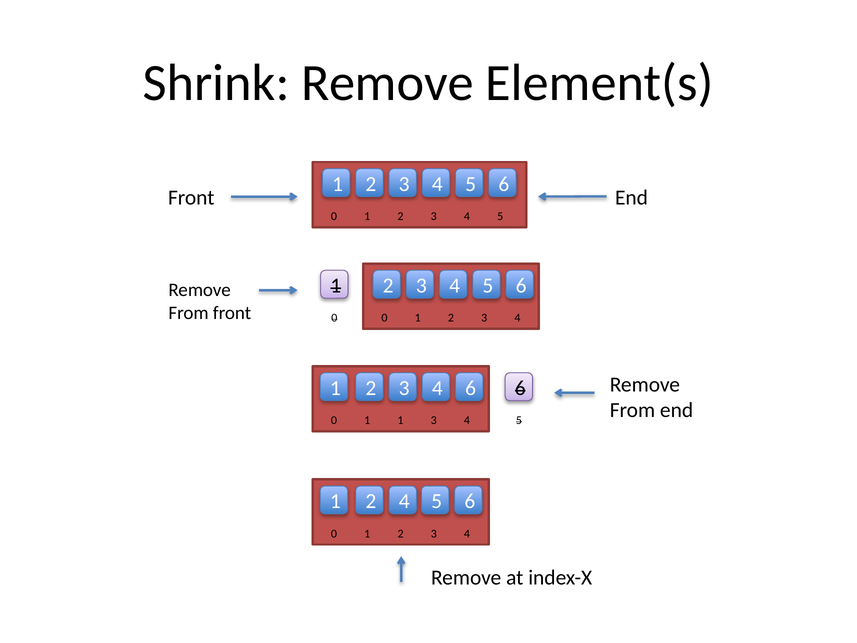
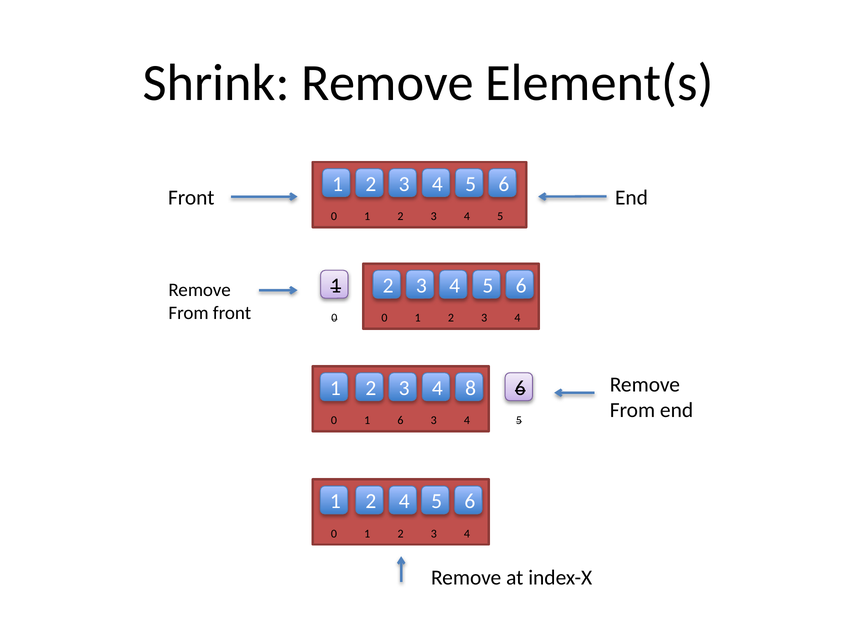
4 6: 6 -> 8 (471, 388)
1 1: 1 -> 6 (400, 420)
